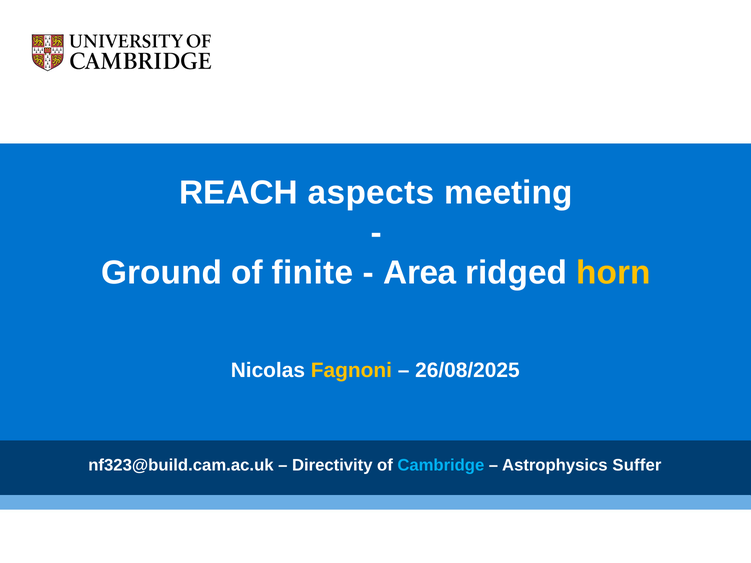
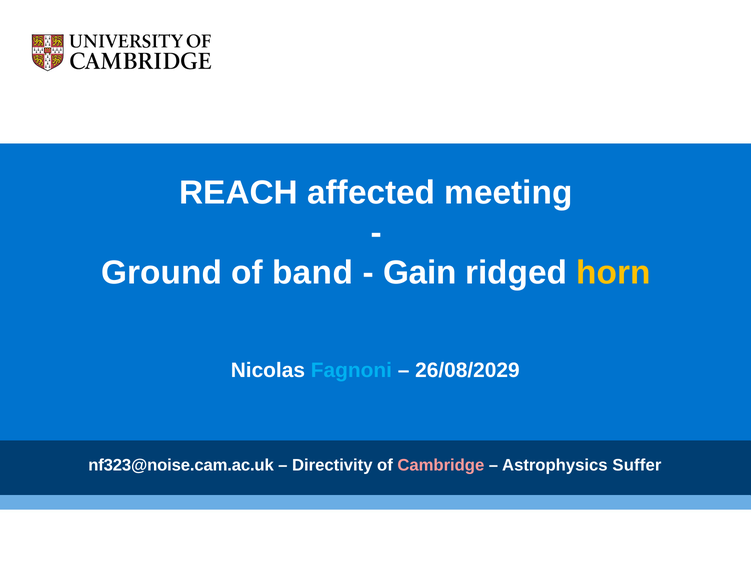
aspects: aspects -> affected (371, 193)
finite: finite -> band (313, 273)
Area: Area -> Gain (420, 273)
Fagnoni colour: yellow -> light blue (351, 371)
26/08/2025: 26/08/2025 -> 26/08/2029 (467, 371)
nf323@build.cam.ac.uk: nf323@build.cam.ac.uk -> nf323@noise.cam.ac.uk (181, 466)
Cambridge colour: light blue -> pink (441, 466)
